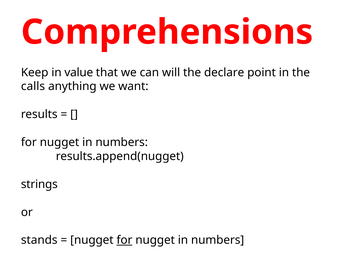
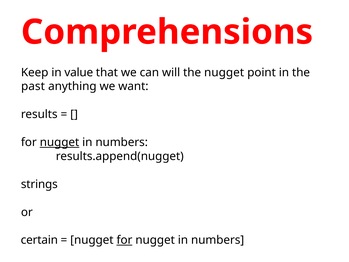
the declare: declare -> nugget (224, 72)
calls: calls -> past (33, 86)
nugget underline: none -> present (60, 142)
stands: stands -> certain (39, 240)
